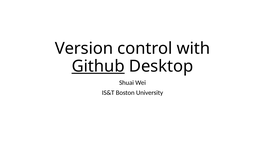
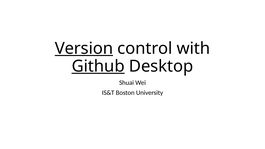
Version underline: none -> present (84, 48)
